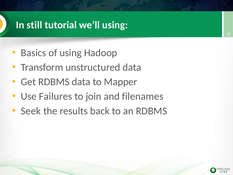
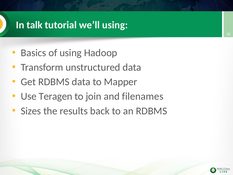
still: still -> talk (35, 25)
Failures: Failures -> Teragen (56, 96)
Seek: Seek -> Sizes (31, 111)
